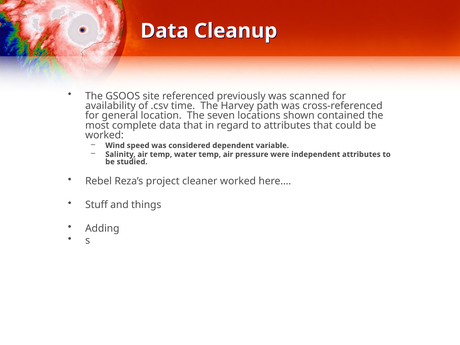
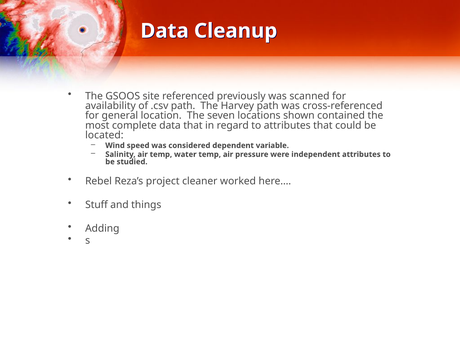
.csv time: time -> path (183, 106)
worked: worked -> located (104, 135)
